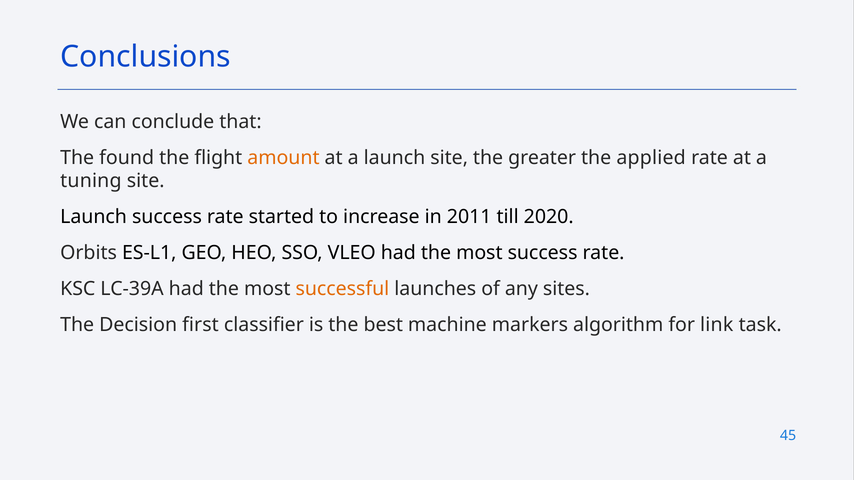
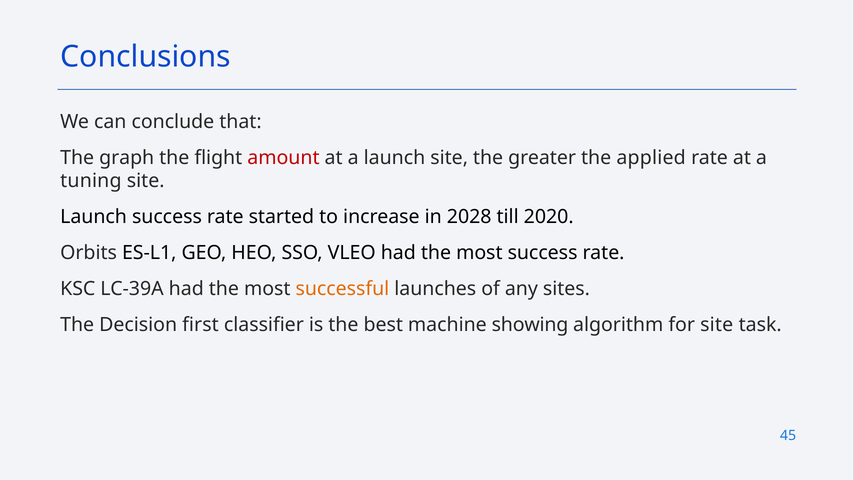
found: found -> graph (127, 158)
amount colour: orange -> red (283, 158)
2011: 2011 -> 2028 (469, 217)
markers: markers -> showing (530, 325)
for link: link -> site (717, 325)
